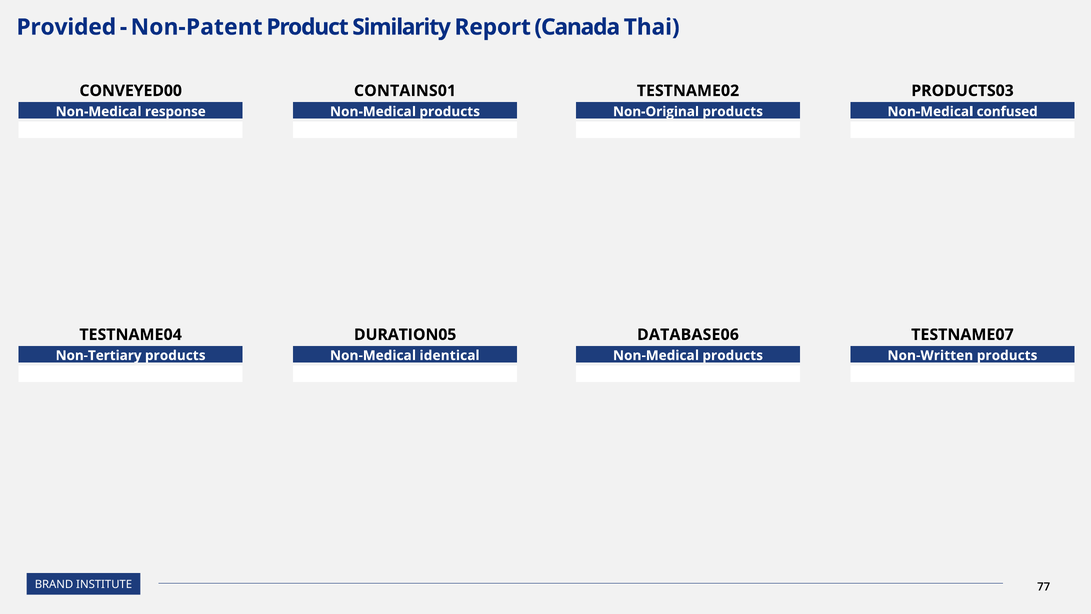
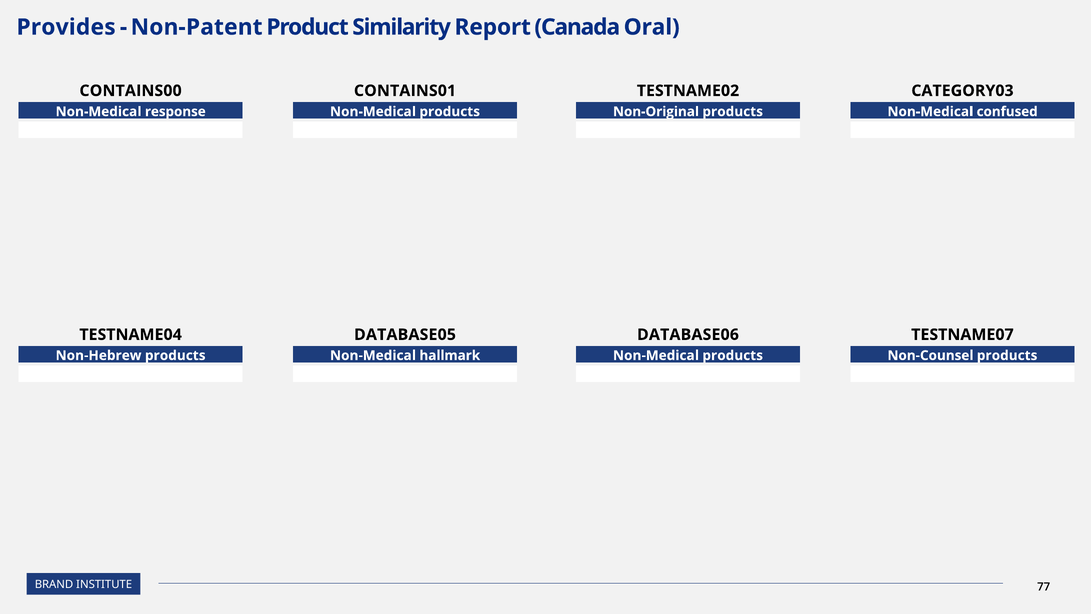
Provided: Provided -> Provides (66, 27)
Thai: Thai -> Oral (652, 27)
CONVEYED00: CONVEYED00 -> CONTAINS00 (131, 91)
PRODUCTS03: PRODUCTS03 -> CATEGORY03 (962, 91)
DURATION05: DURATION05 -> DATABASE05 (405, 334)
Non-Tertiary: Non-Tertiary -> Non-Hebrew (98, 355)
identical: identical -> hallmark (450, 355)
Non-Written: Non-Written -> Non-Counsel (930, 355)
